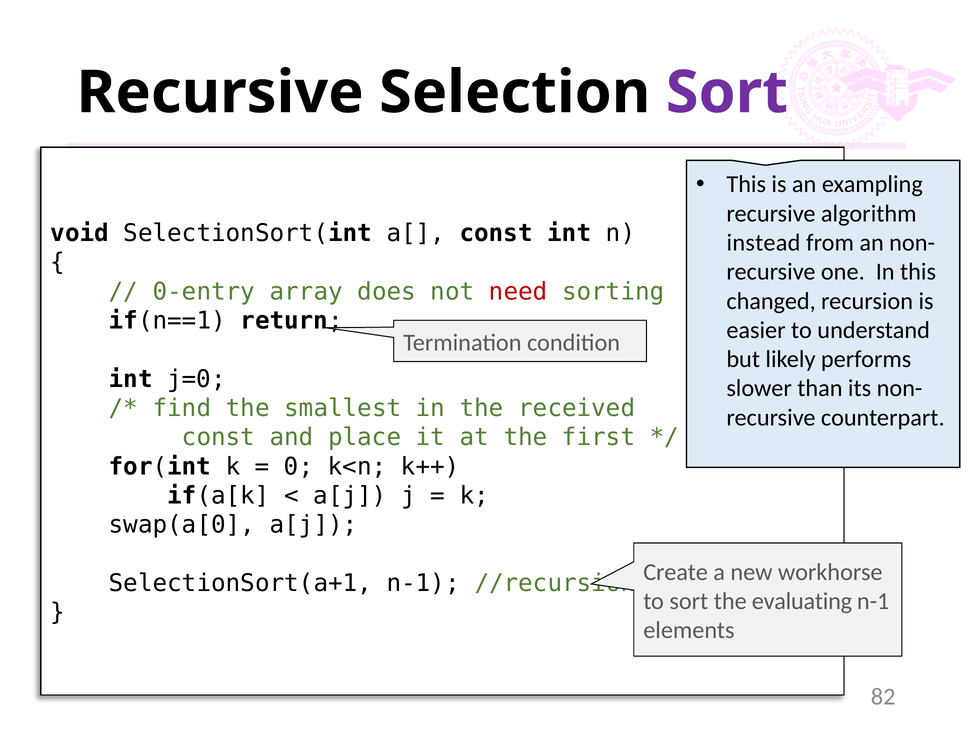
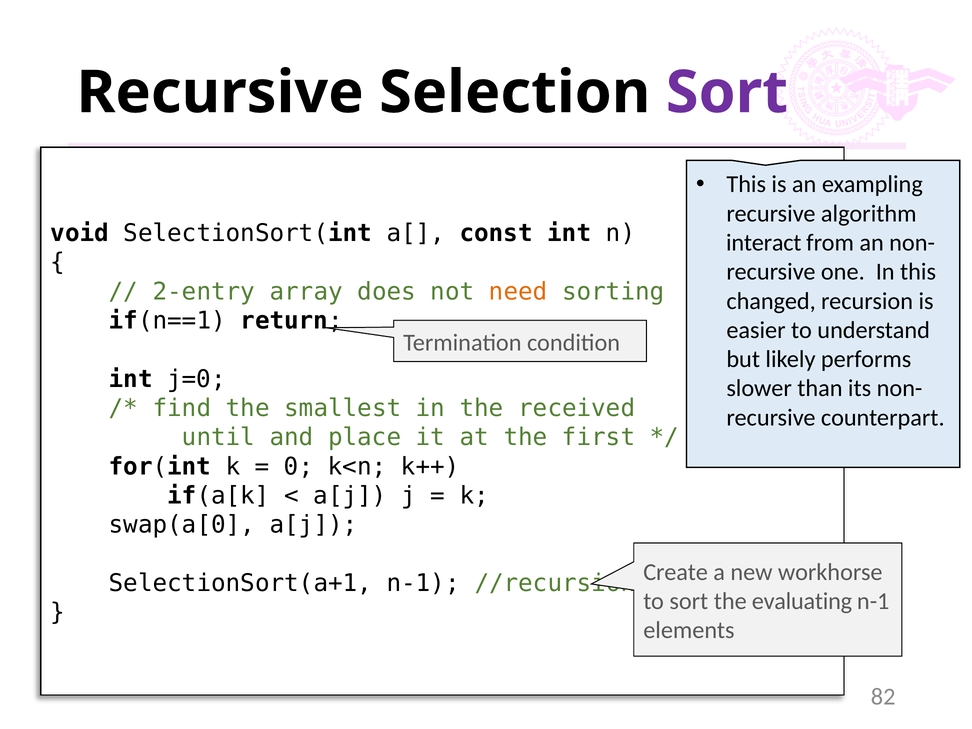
instead: instead -> interact (764, 243)
0-entry: 0-entry -> 2-entry (204, 292)
need colour: red -> orange (518, 292)
const: const -> until (219, 437)
